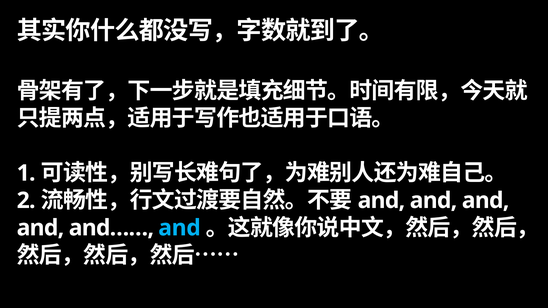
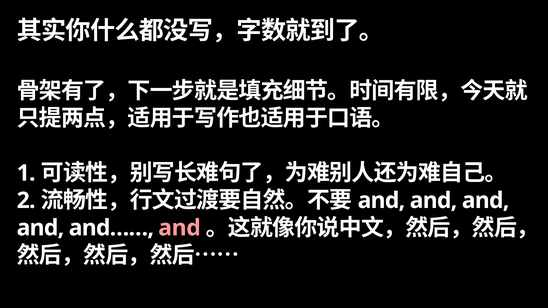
and colour: light blue -> pink (180, 228)
